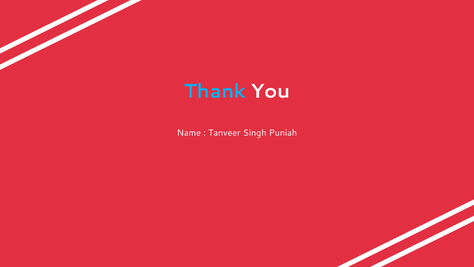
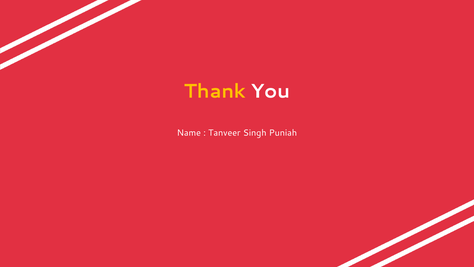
Thank colour: light blue -> yellow (215, 91)
